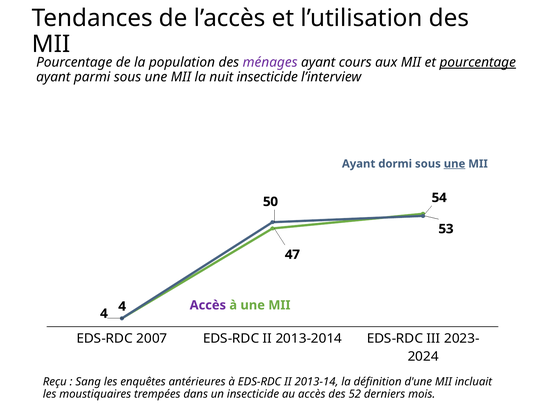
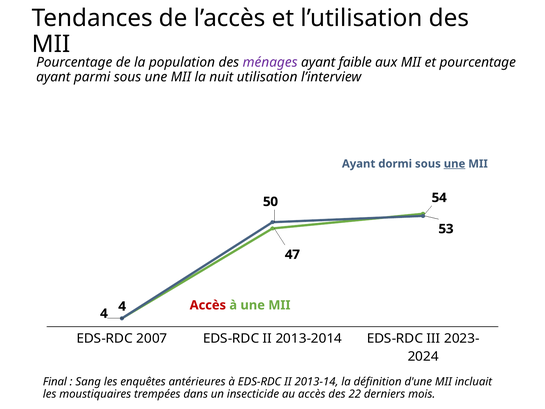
cours: cours -> faible (355, 62)
pourcentage underline: present -> none (478, 62)
nuit insecticide: insecticide -> utilisation (267, 77)
Accès colour: purple -> red (208, 305)
Reçu: Reçu -> Final (55, 382)
52: 52 -> 22 (355, 394)
